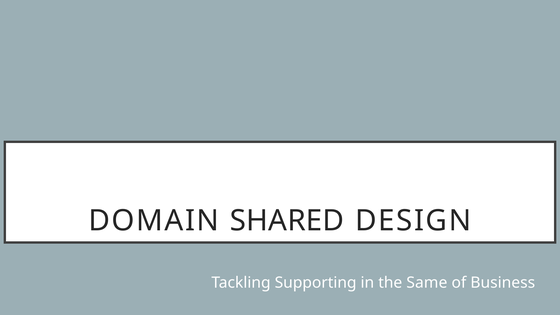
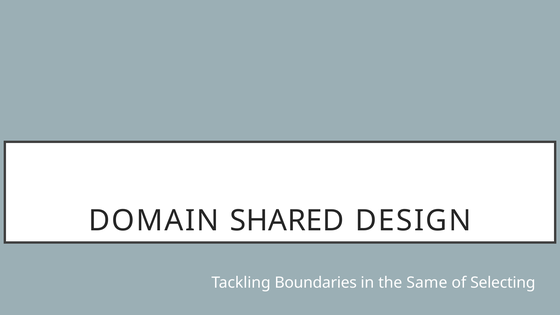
Supporting: Supporting -> Boundaries (316, 283)
Business: Business -> Selecting (503, 283)
